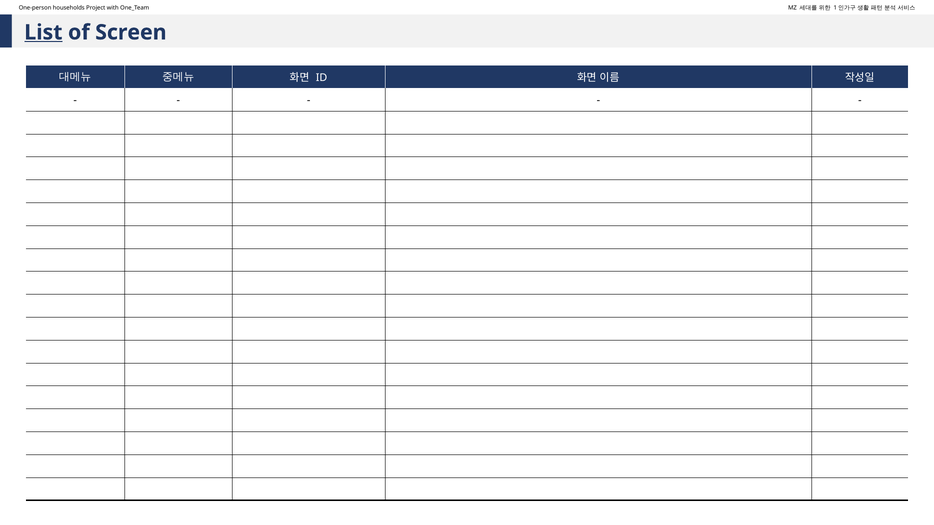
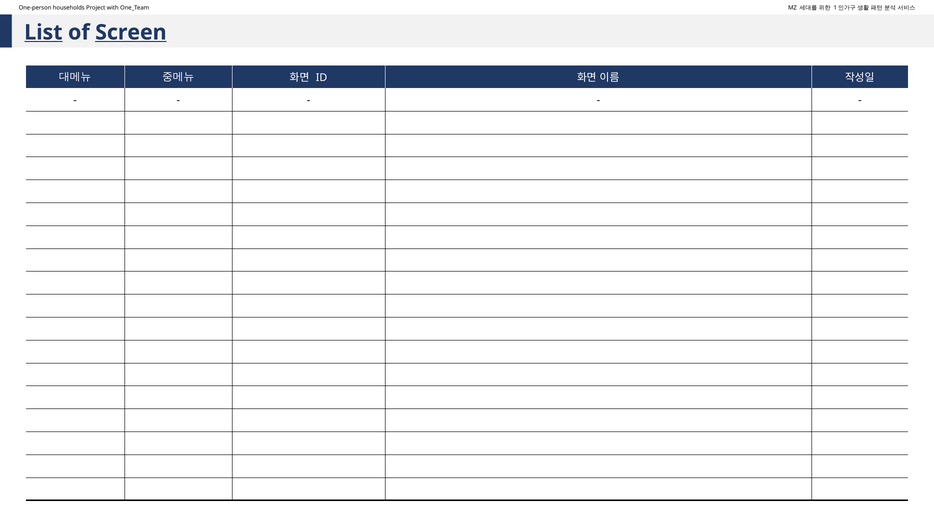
Screen underline: none -> present (131, 32)
